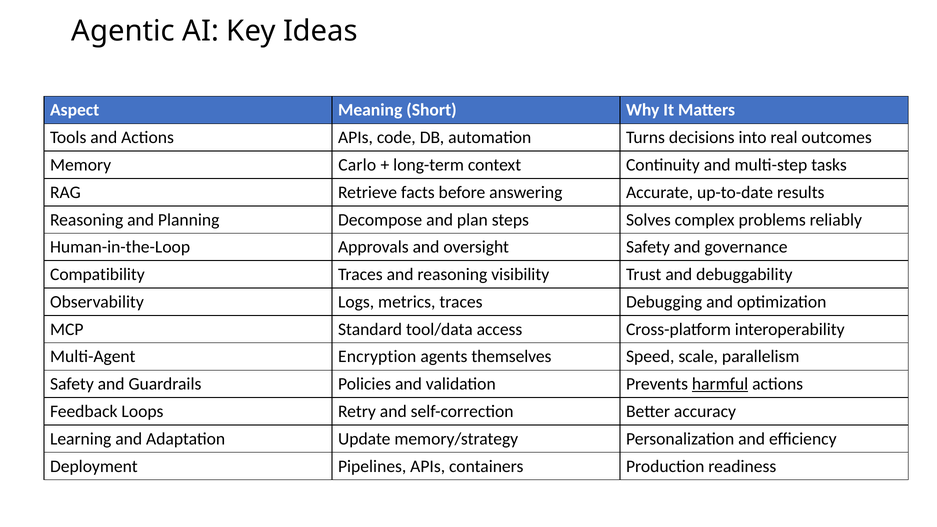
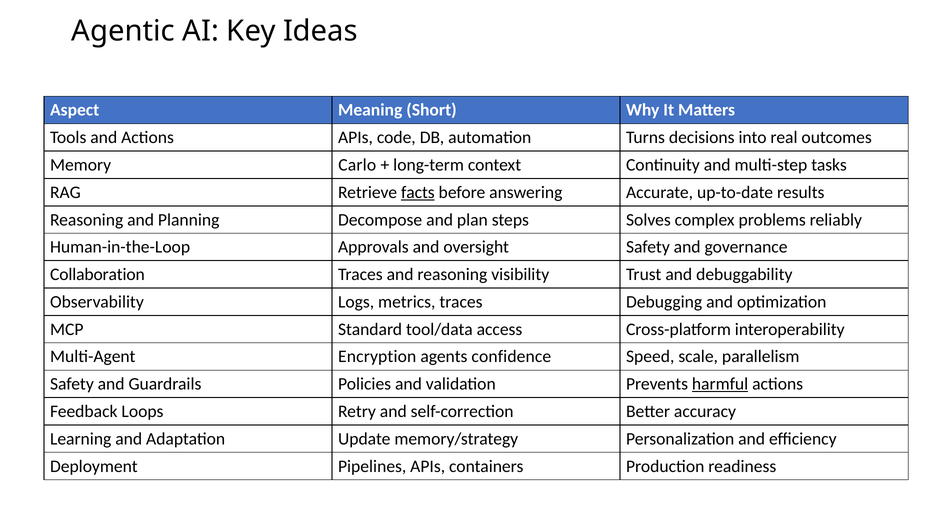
facts underline: none -> present (418, 192)
Compatibility: Compatibility -> Collaboration (97, 275)
themselves: themselves -> confidence (511, 357)
